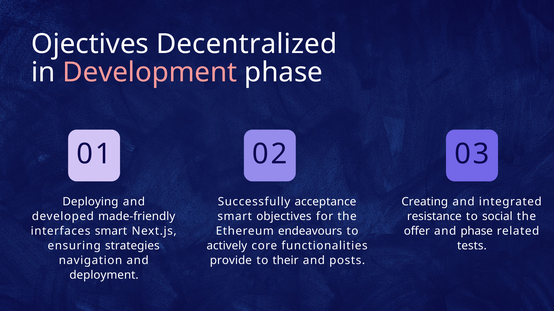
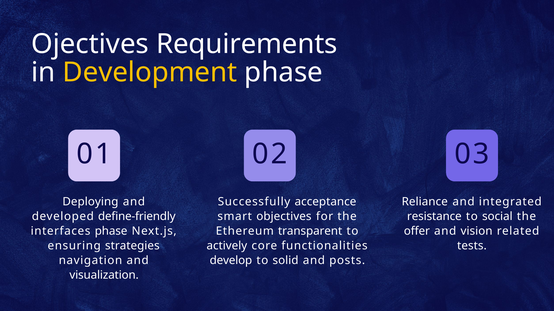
Decentralized: Decentralized -> Requirements (247, 44)
Development colour: pink -> yellow (150, 73)
Creating: Creating -> Reliance (425, 202)
made-friendly: made-friendly -> define-friendly (137, 217)
interfaces smart: smart -> phase (111, 232)
endeavours: endeavours -> transparent (310, 232)
and phase: phase -> vision (477, 232)
provide: provide -> develop (231, 261)
their: their -> solid (286, 261)
deployment: deployment -> visualization (104, 276)
